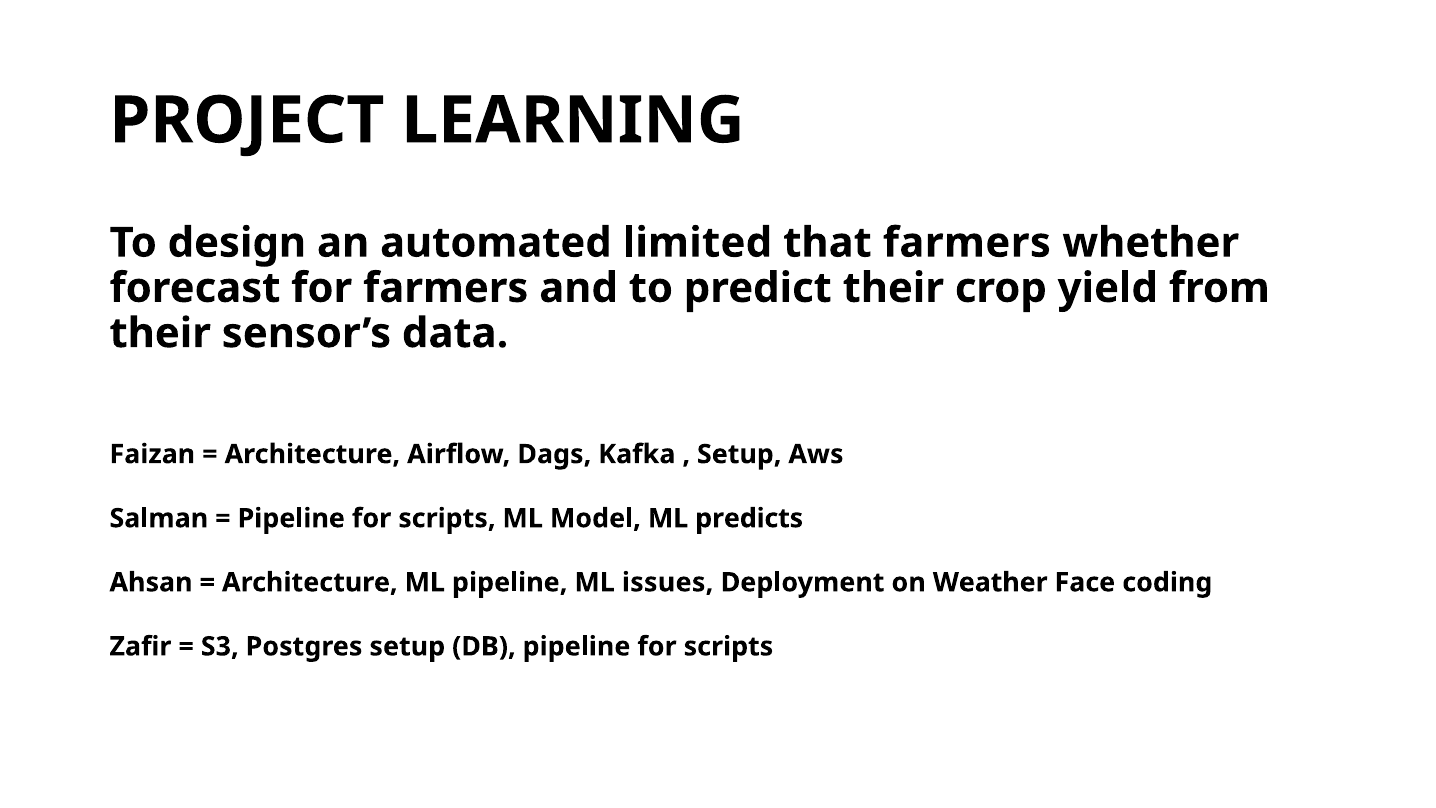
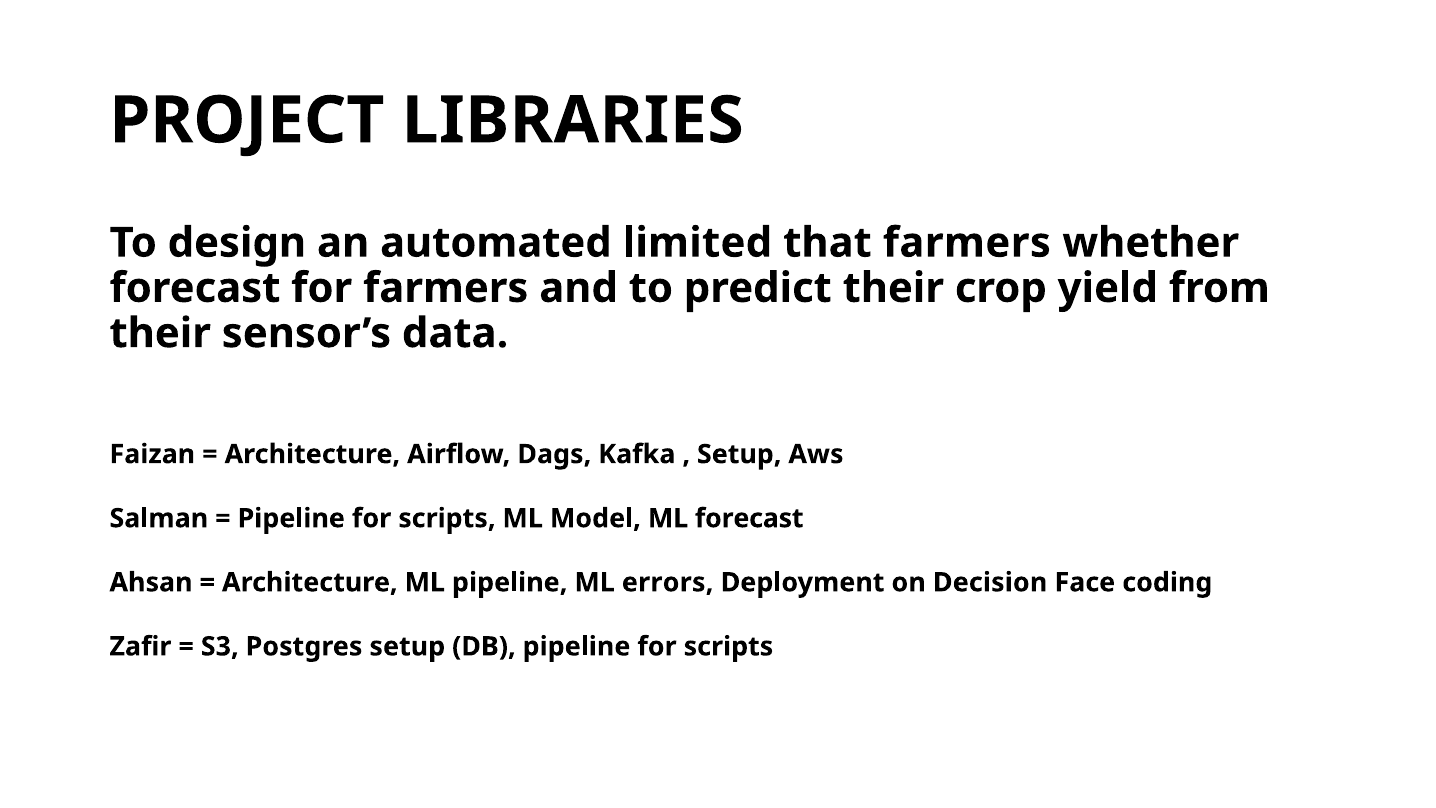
LEARNING: LEARNING -> LIBRARIES (573, 121)
ML predicts: predicts -> forecast (749, 518)
issues: issues -> errors (668, 582)
Weather: Weather -> Decision (990, 582)
